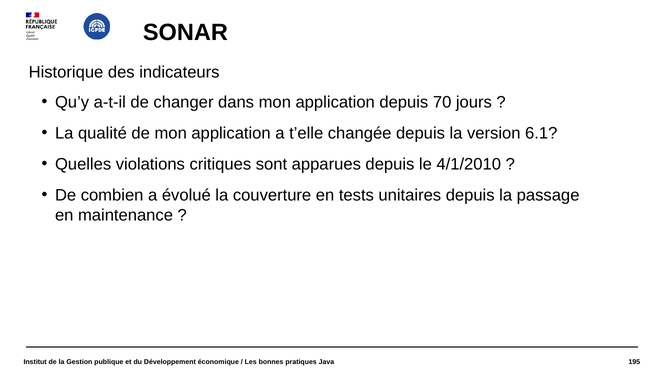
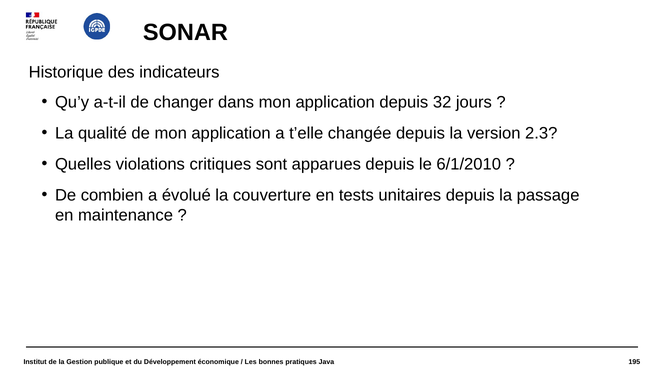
70: 70 -> 32 (442, 102)
6.1: 6.1 -> 2.3 (541, 133)
4/1/2010: 4/1/2010 -> 6/1/2010 (469, 164)
